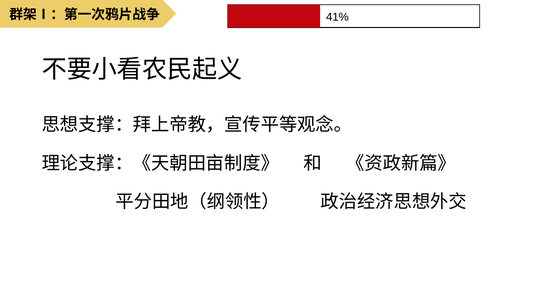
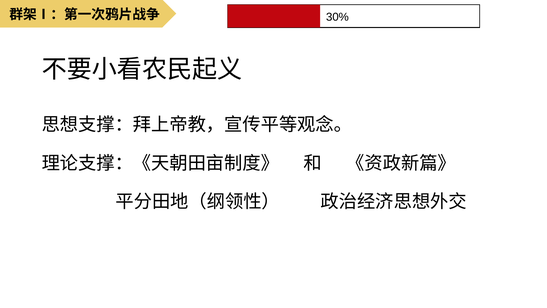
41%: 41% -> 30% (337, 17)
